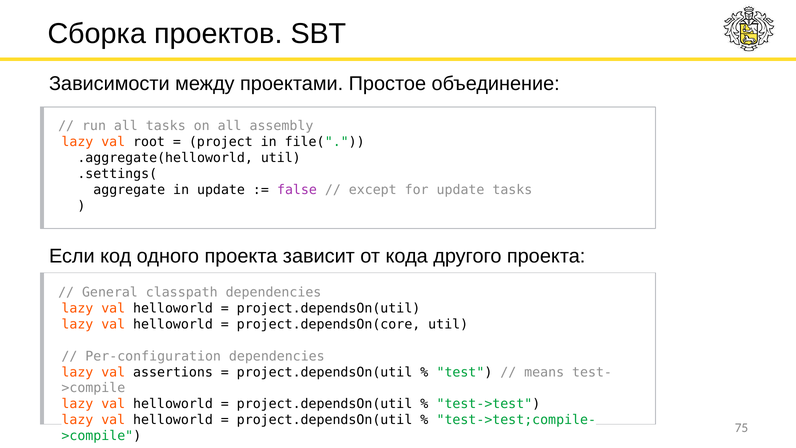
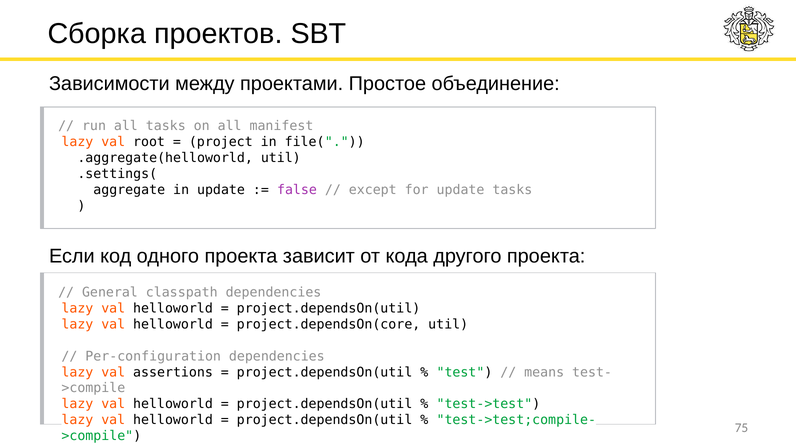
assembly: assembly -> manifest (281, 126)
